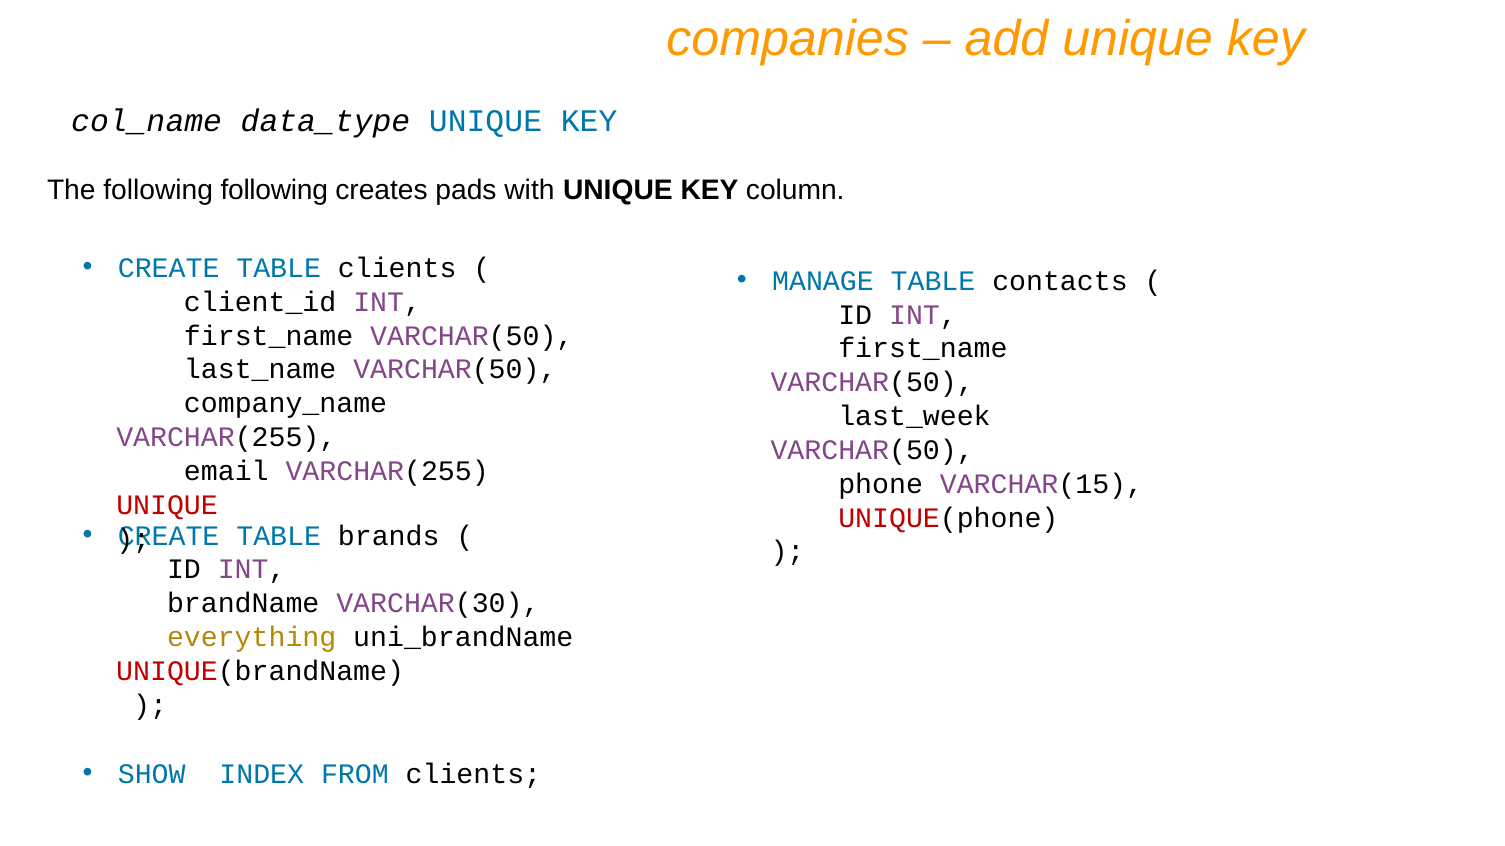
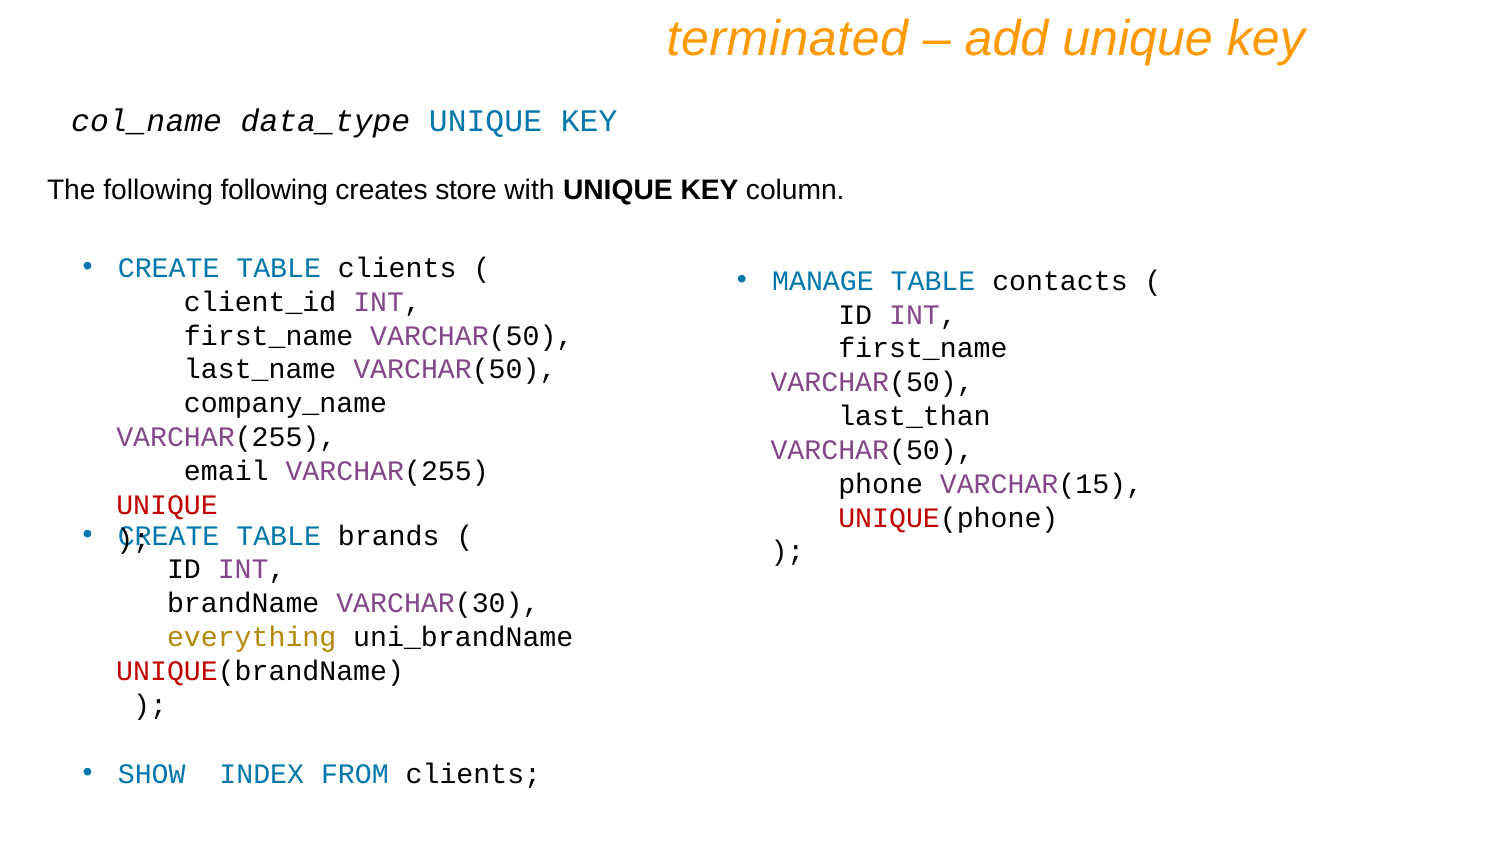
companies: companies -> terminated (787, 39)
pads: pads -> store (466, 190)
last_week: last_week -> last_than (914, 417)
